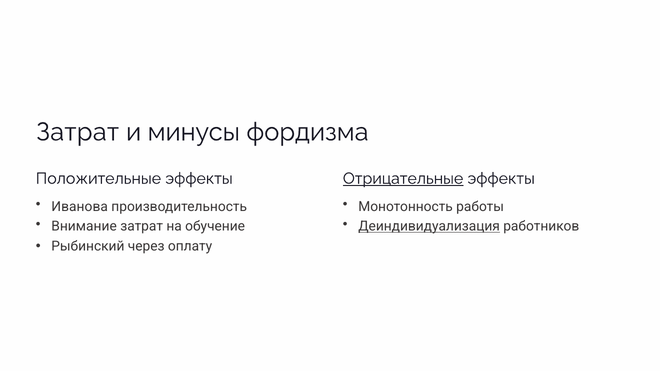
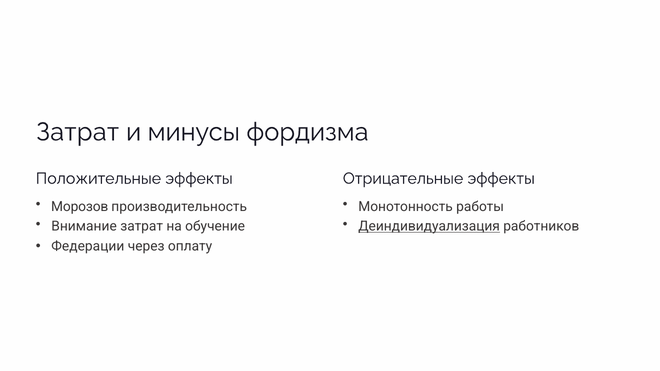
Отрицательные underline: present -> none (403, 179)
Иванова: Иванова -> Морозов (80, 207)
Рыбинский: Рыбинский -> Федерации (88, 247)
